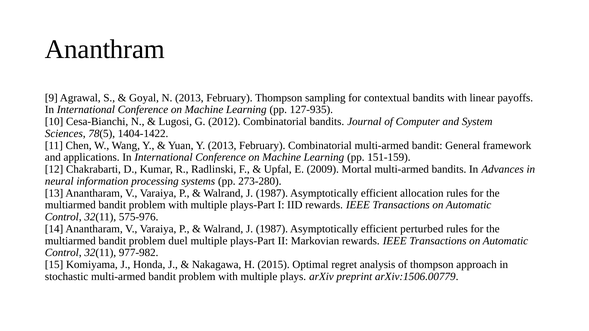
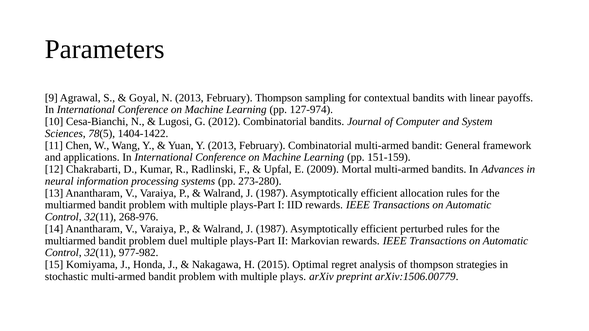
Ananthram: Ananthram -> Parameters (105, 49)
127-935: 127-935 -> 127-974 (311, 110)
575-976: 575-976 -> 268-976 (139, 217)
approach: approach -> strategies (477, 265)
